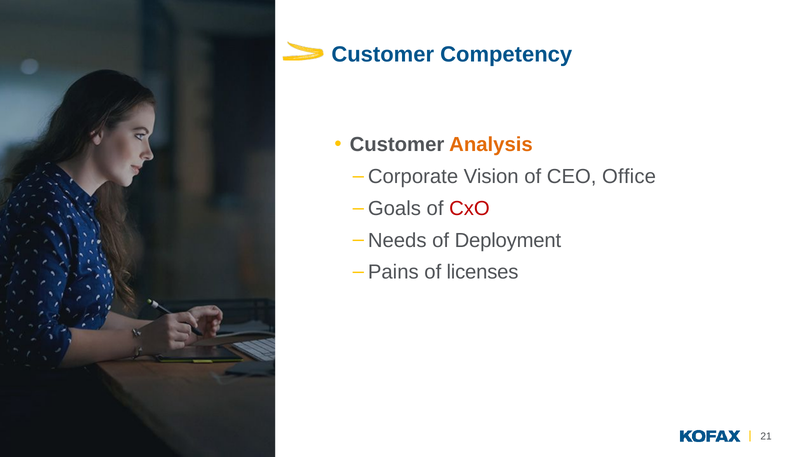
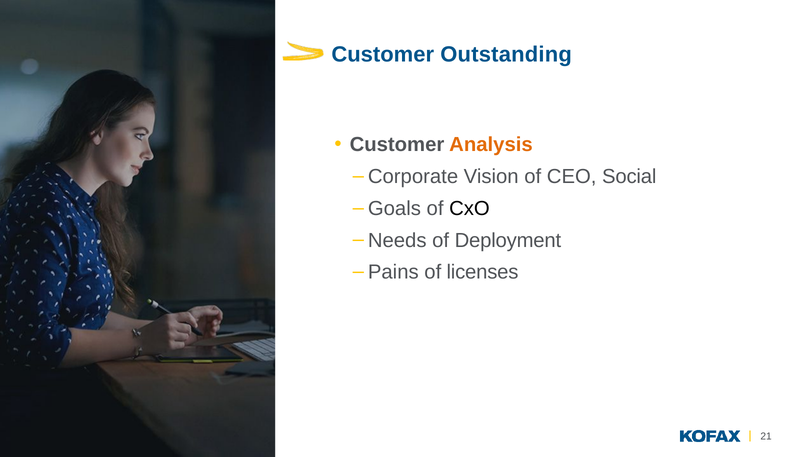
Competency: Competency -> Outstanding (506, 54)
Office: Office -> Social (629, 177)
CxO colour: red -> black (469, 208)
